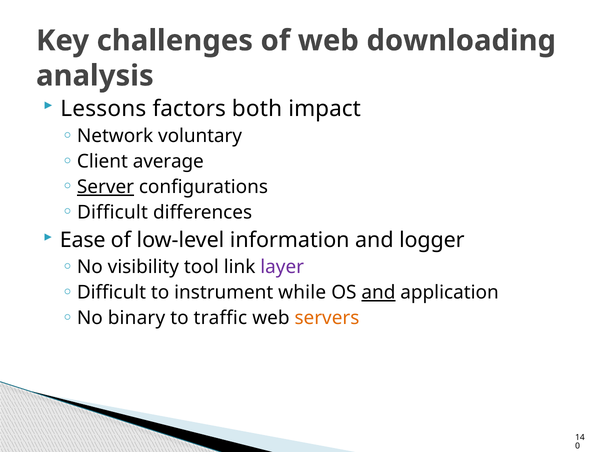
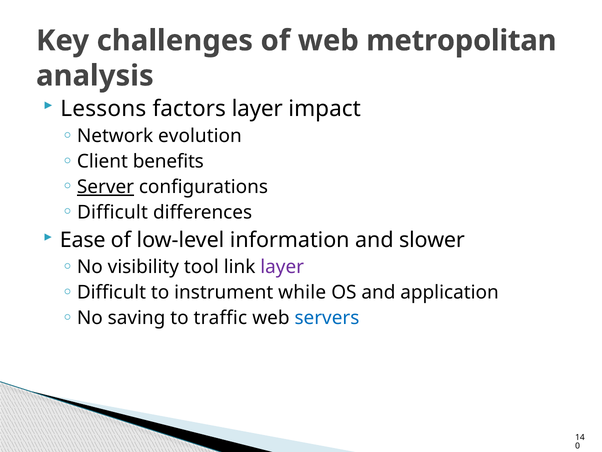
downloading: downloading -> metropolitan (461, 41)
factors both: both -> layer (257, 109)
voluntary: voluntary -> evolution (200, 136)
average: average -> benefits (168, 161)
logger: logger -> slower (432, 240)
and underline: present -> none (378, 292)
binary: binary -> saving (137, 318)
servers colour: orange -> blue (327, 318)
